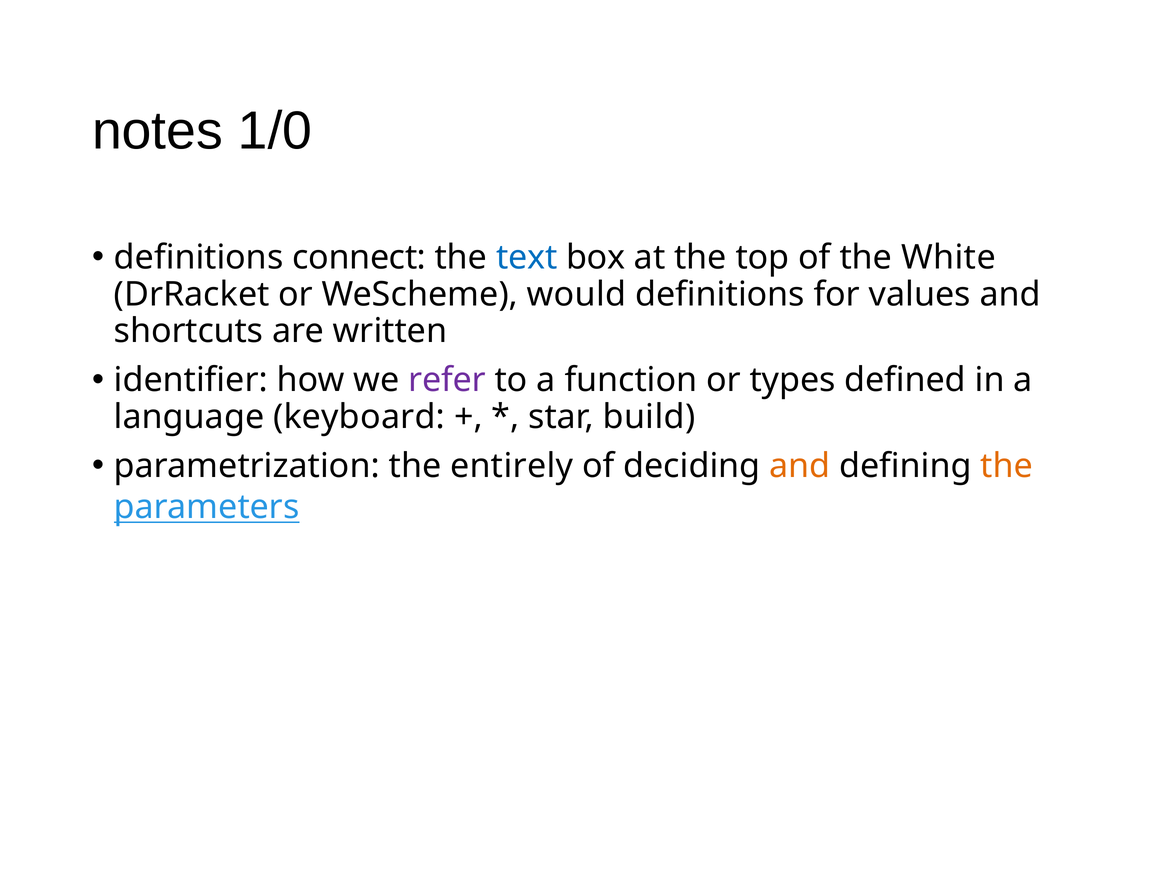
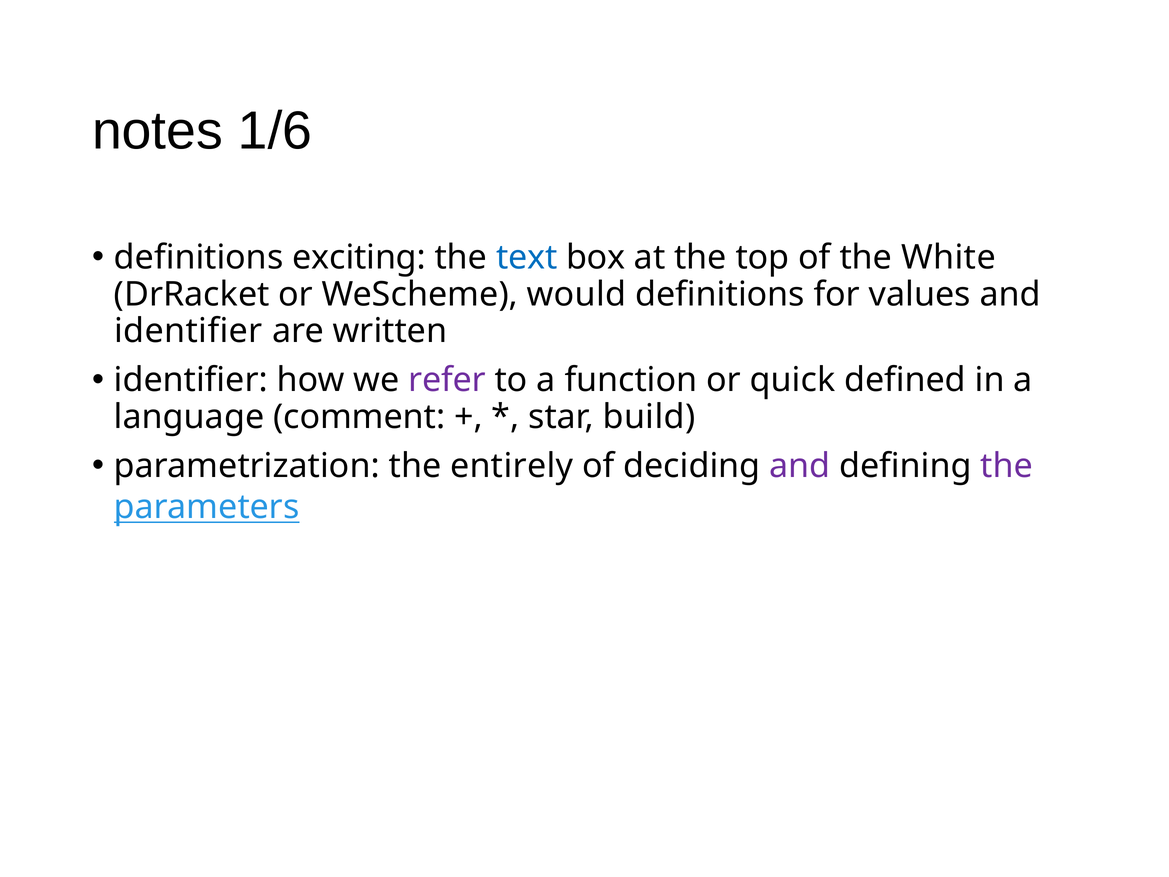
1/0: 1/0 -> 1/6 (275, 131)
connect: connect -> exciting (359, 257)
shortcuts: shortcuts -> identifier (188, 331)
types: types -> quick (793, 380)
keyboard: keyboard -> comment (359, 417)
and colour: orange -> purple (800, 466)
the colour: orange -> purple (1007, 466)
